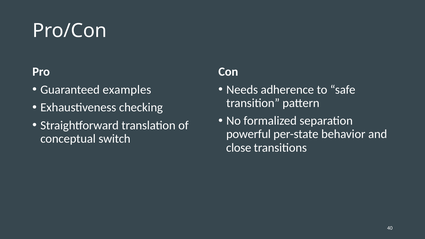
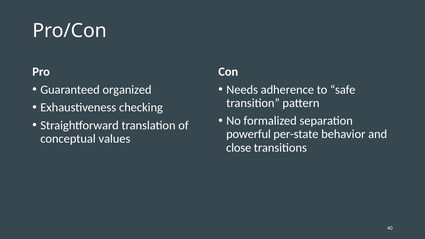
examples: examples -> organized (127, 90)
switch: switch -> values (114, 139)
